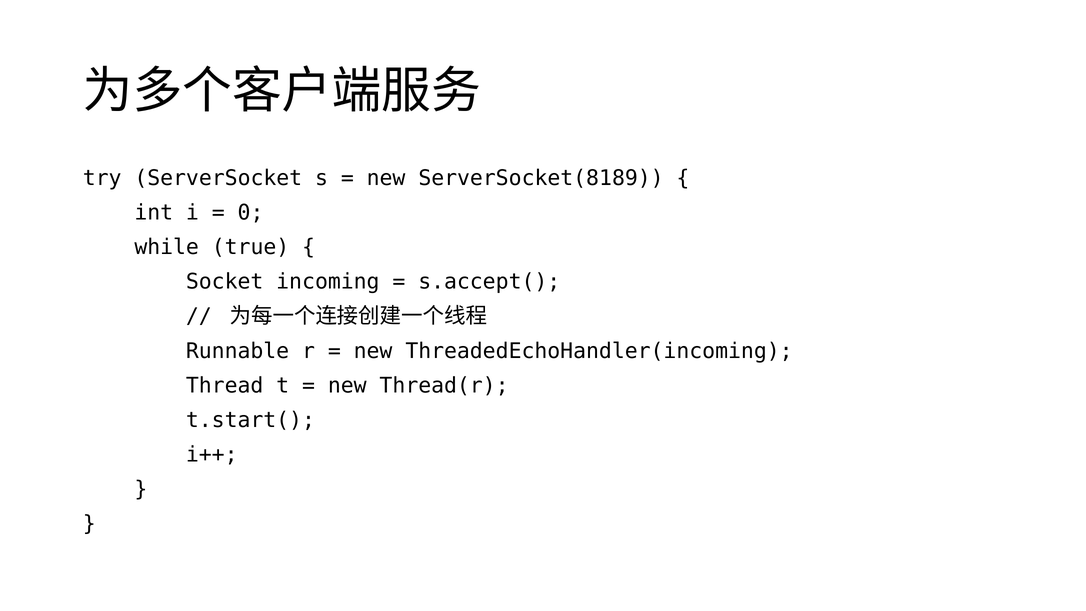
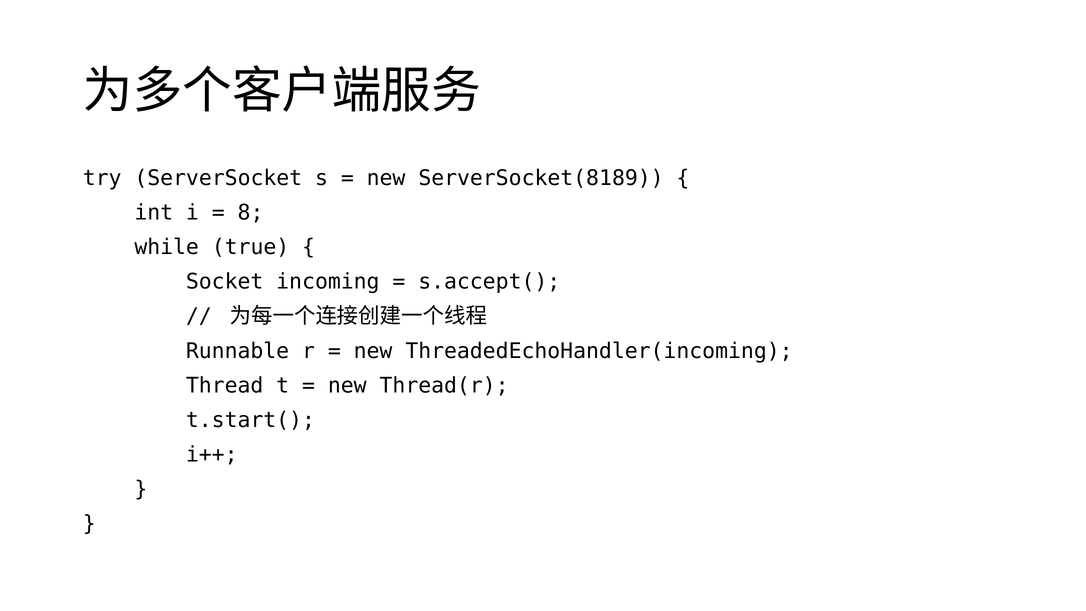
0: 0 -> 8 (250, 213)
